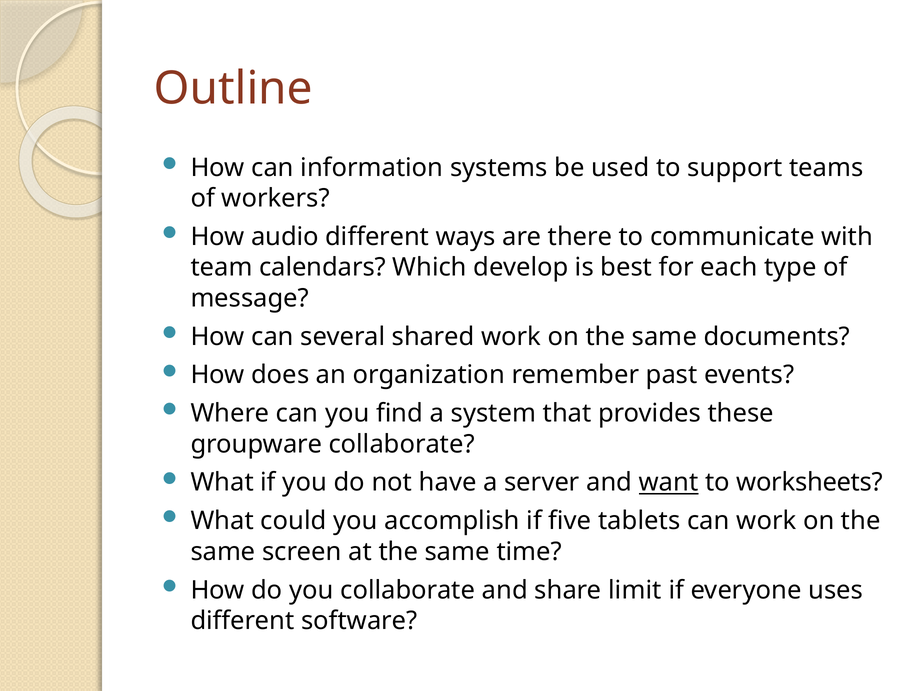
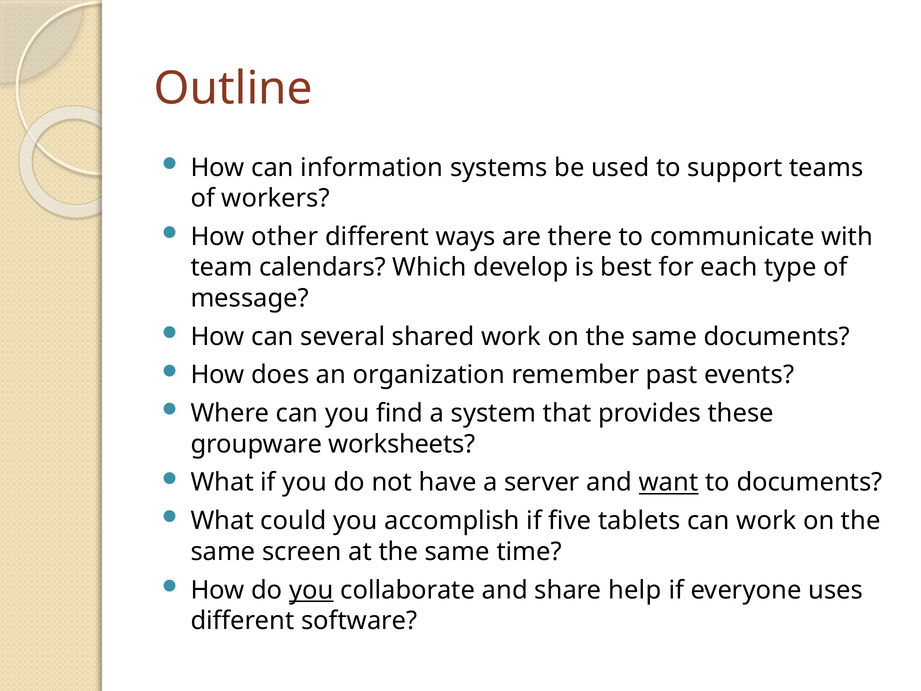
audio: audio -> other (285, 237)
groupware collaborate: collaborate -> worksheets (402, 444)
to worksheets: worksheets -> documents (809, 482)
you underline: none -> present (311, 590)
limit: limit -> help (635, 590)
